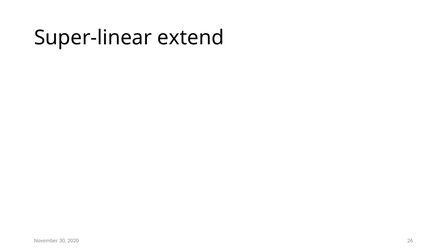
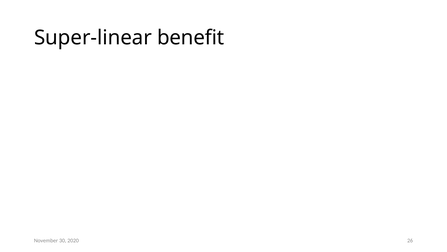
extend: extend -> benefit (191, 38)
